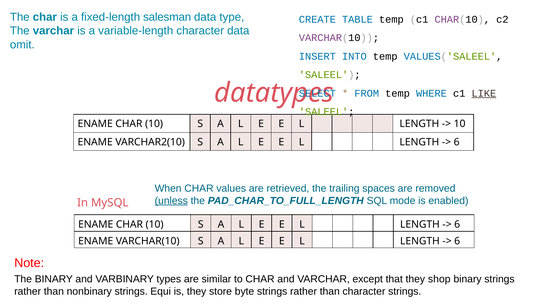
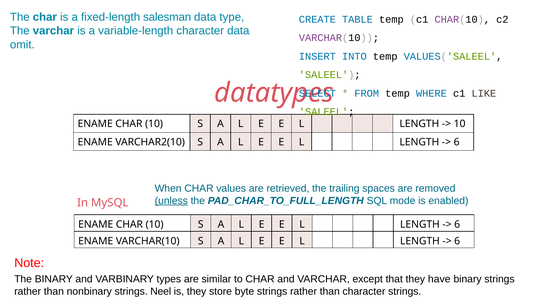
LIKE underline: present -> none (484, 93)
shop: shop -> have (439, 279)
Equi: Equi -> Neel (161, 292)
